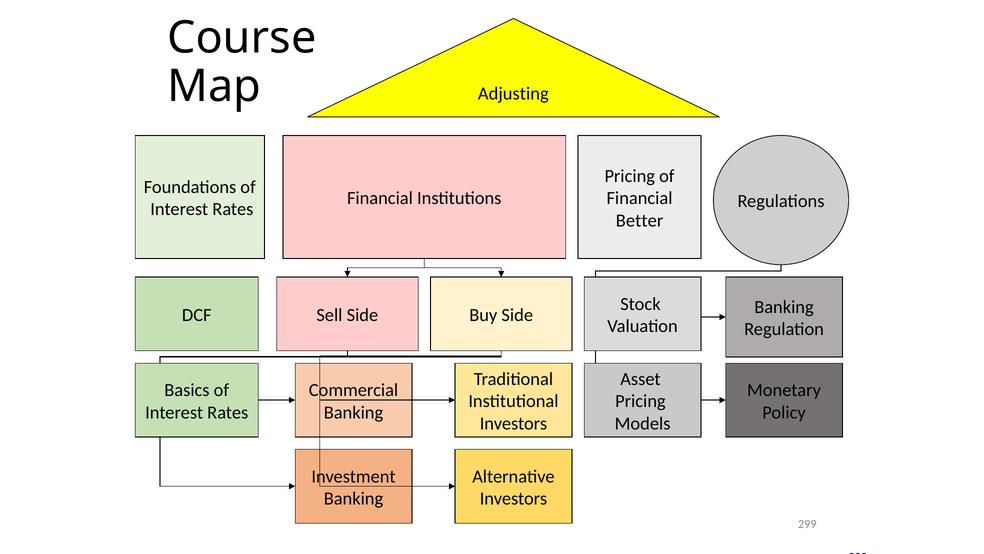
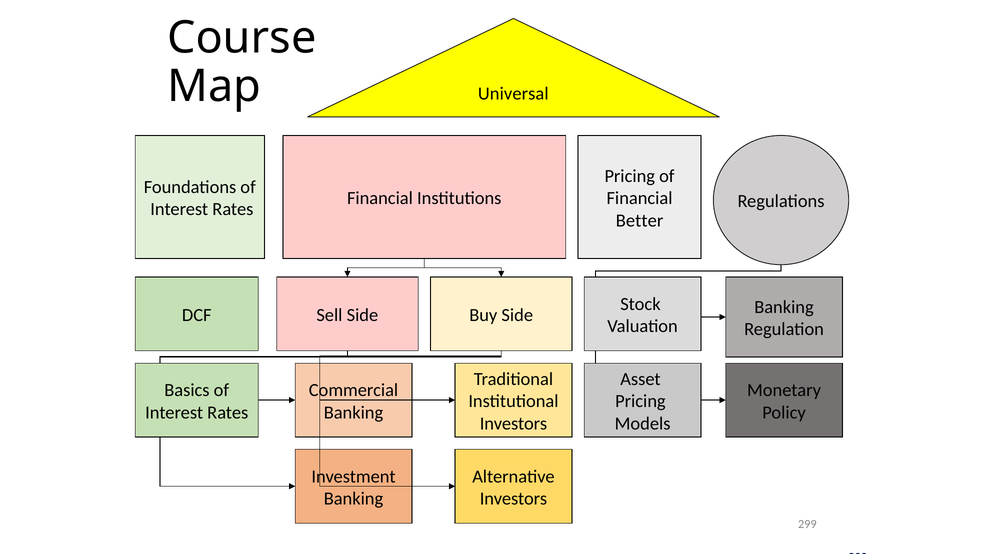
Adjusting: Adjusting -> Universal (513, 94)
